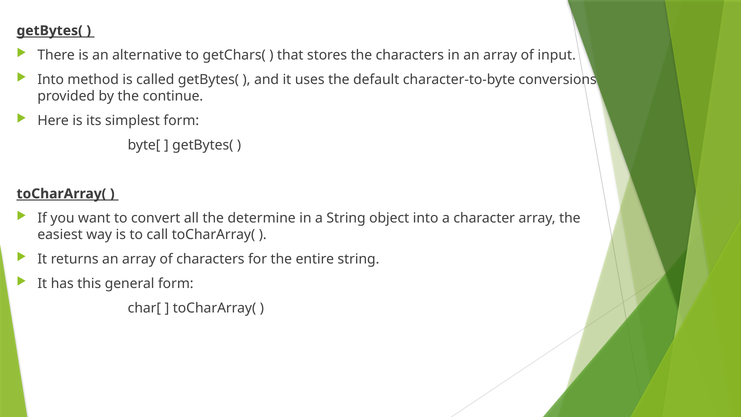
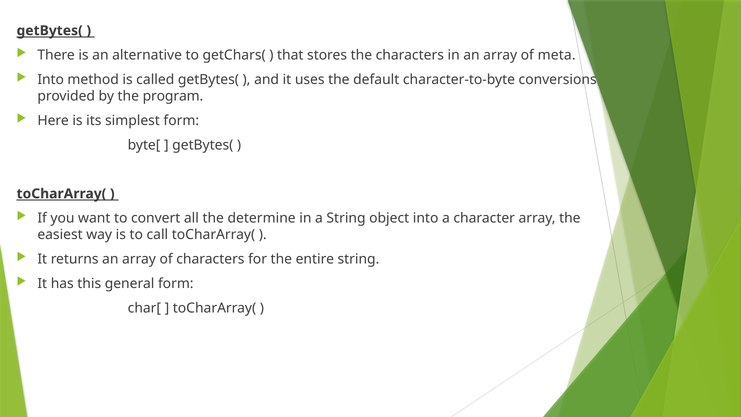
input: input -> meta (557, 55)
continue: continue -> program (173, 96)
